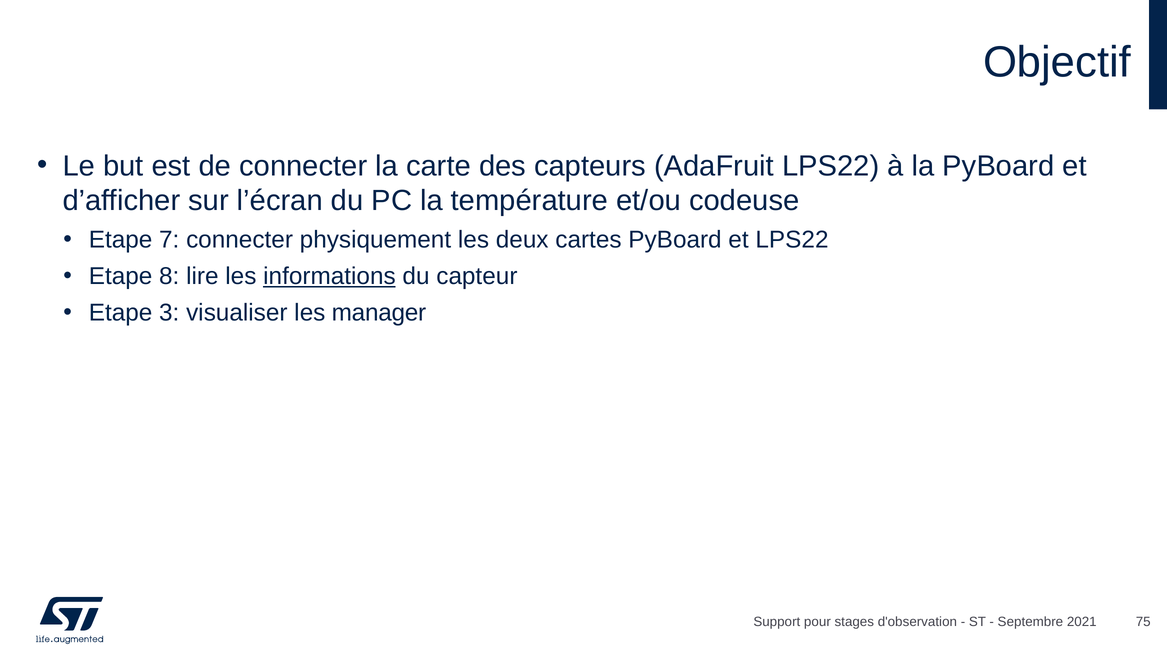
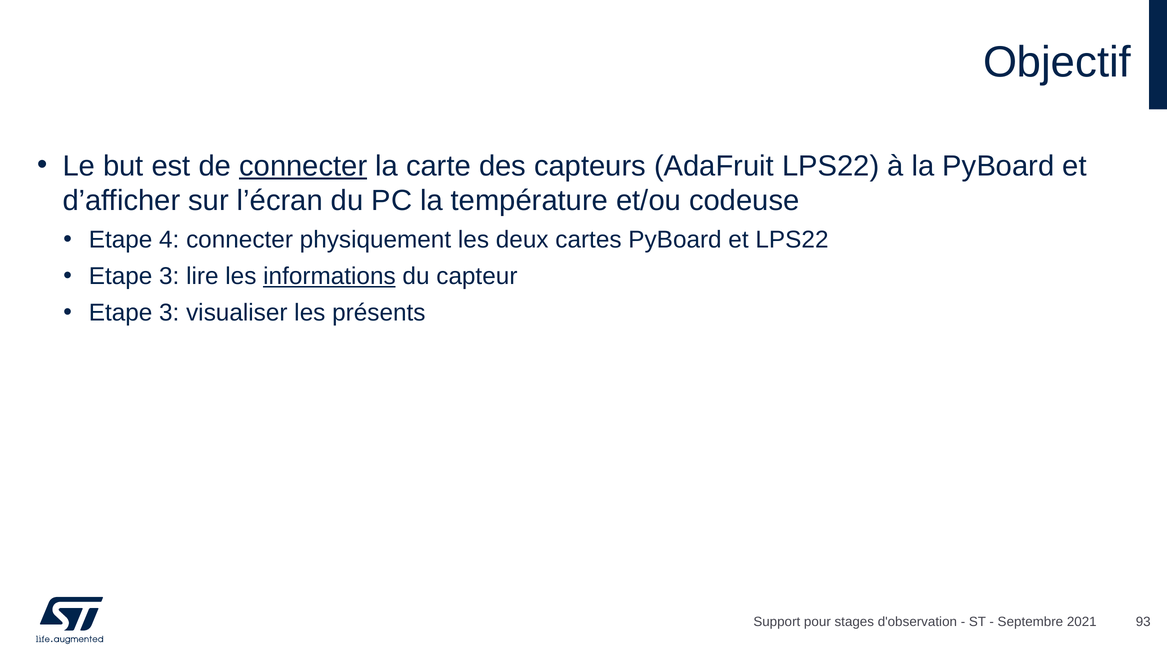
connecter underline: none -> present (303, 166)
7: 7 -> 4 (169, 240)
8: 8 -> 3 (169, 277)
manager: manager -> présents (379, 313)
75: 75 -> 93 (1143, 622)
